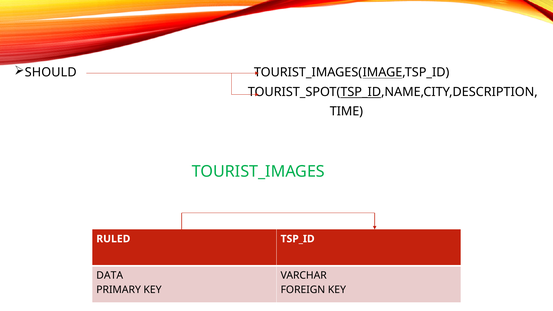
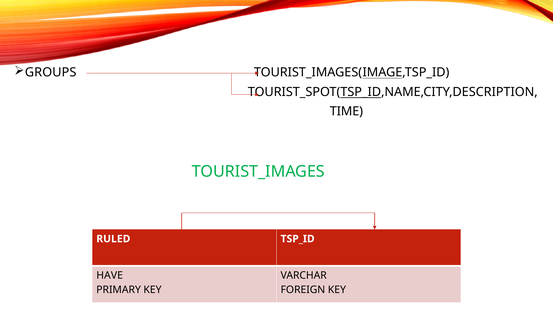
SHOULD: SHOULD -> GROUPS (51, 72)
DATA: DATA -> HAVE (110, 276)
